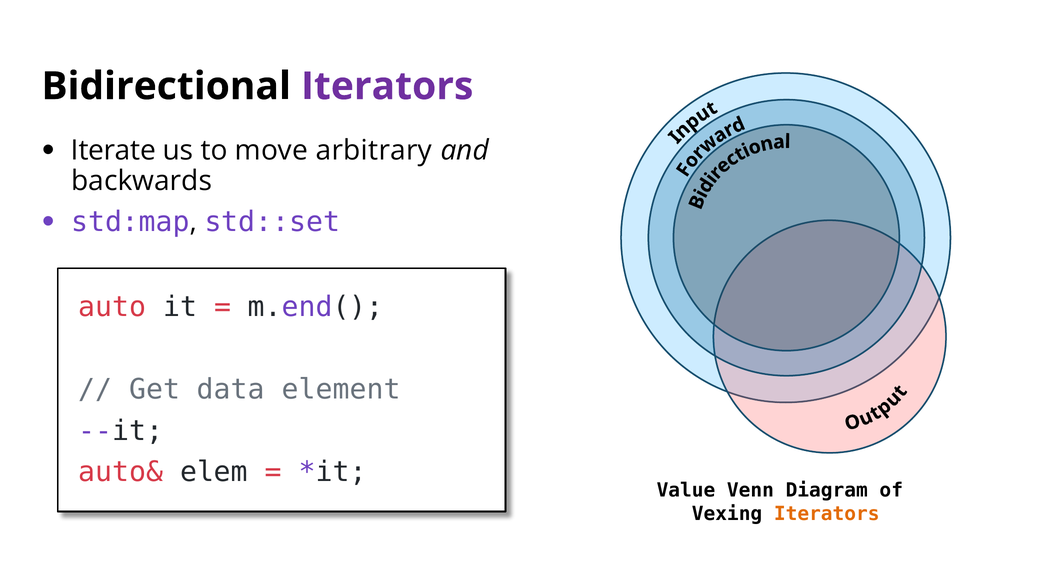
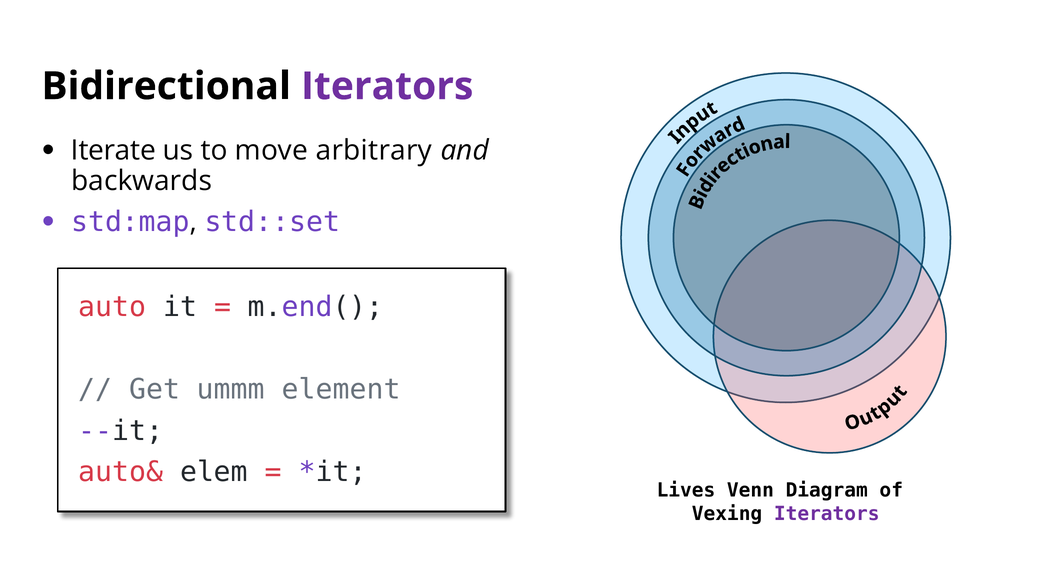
data: data -> ummm (231, 390)
Value: Value -> Lives (686, 490)
Iterators colour: orange -> purple (827, 514)
